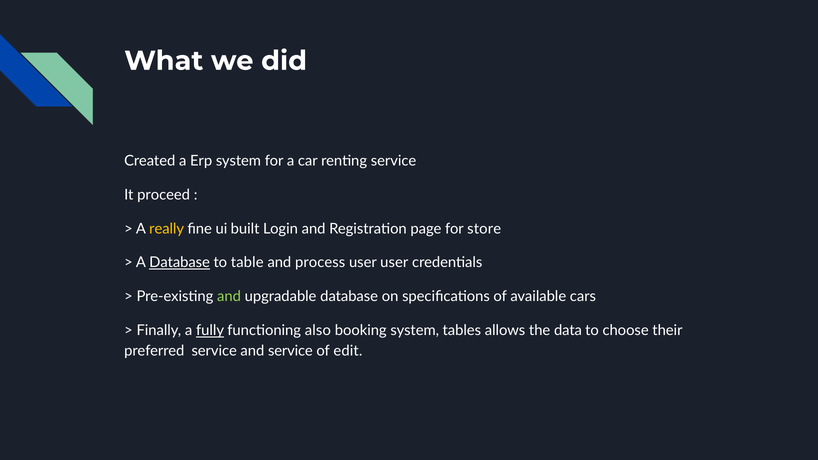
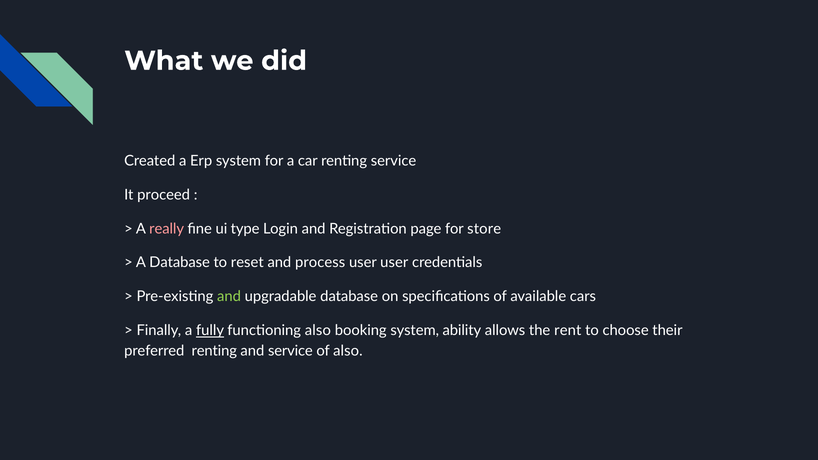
really colour: yellow -> pink (167, 229)
built: built -> type (245, 229)
Database underline: present -> none (180, 263)
table: table -> reset (247, 263)
tables: tables -> ability (462, 331)
data: data -> rent (568, 331)
preferred service: service -> renting (214, 351)
of edit: edit -> also (348, 351)
